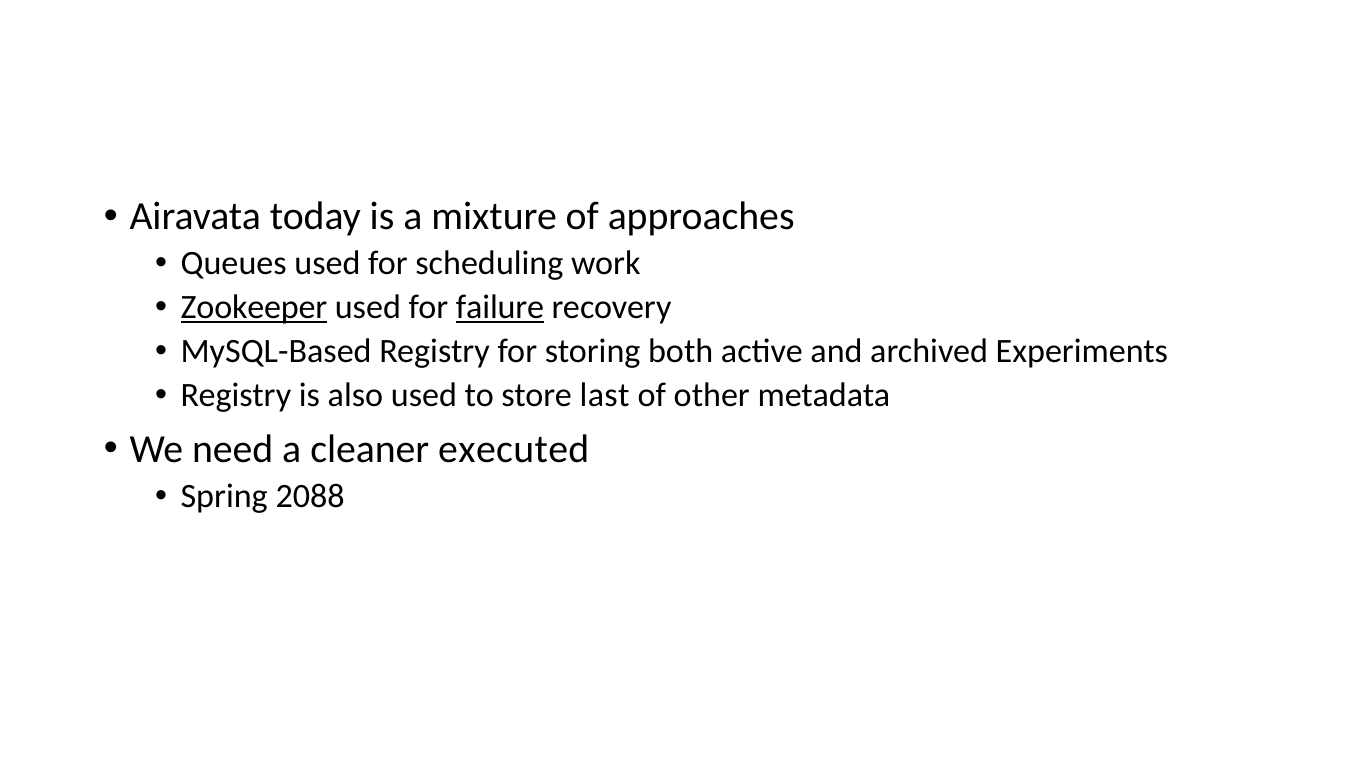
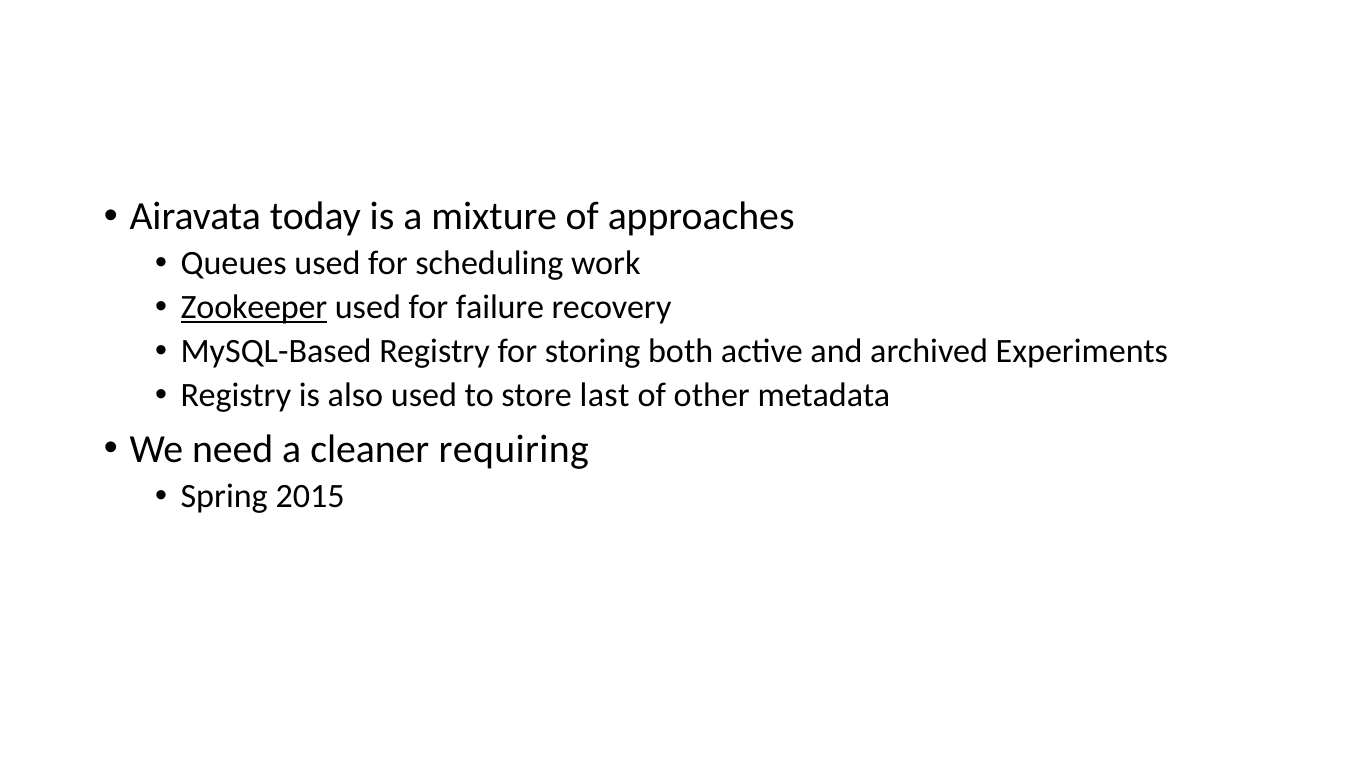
failure underline: present -> none (500, 308)
executed: executed -> requiring (514, 449)
2088: 2088 -> 2015 (310, 496)
